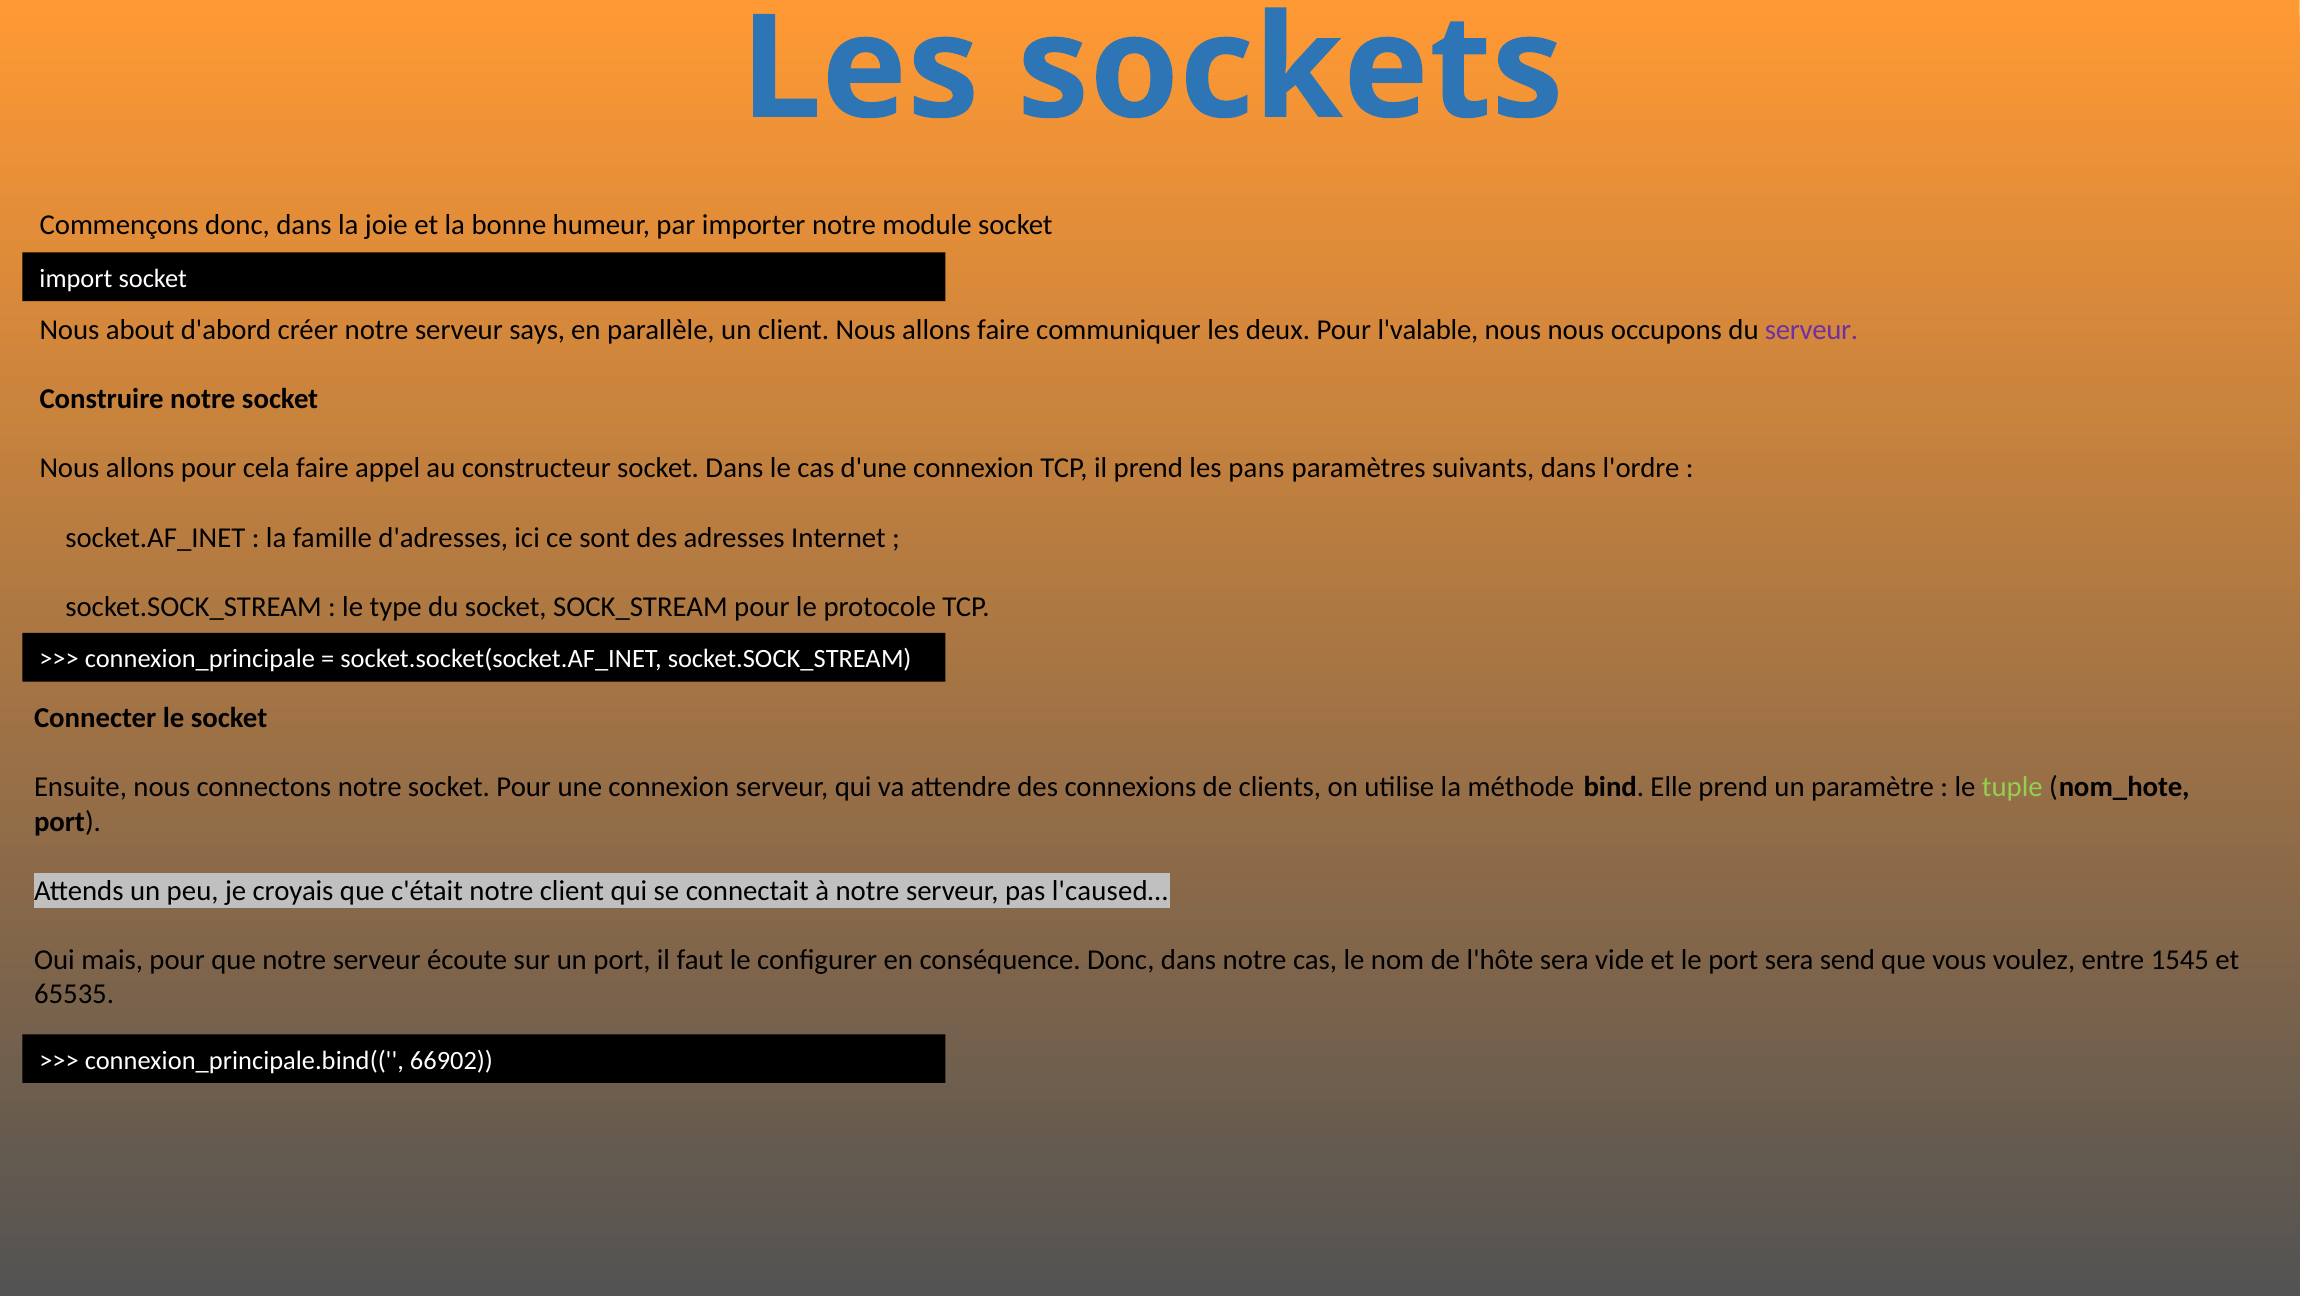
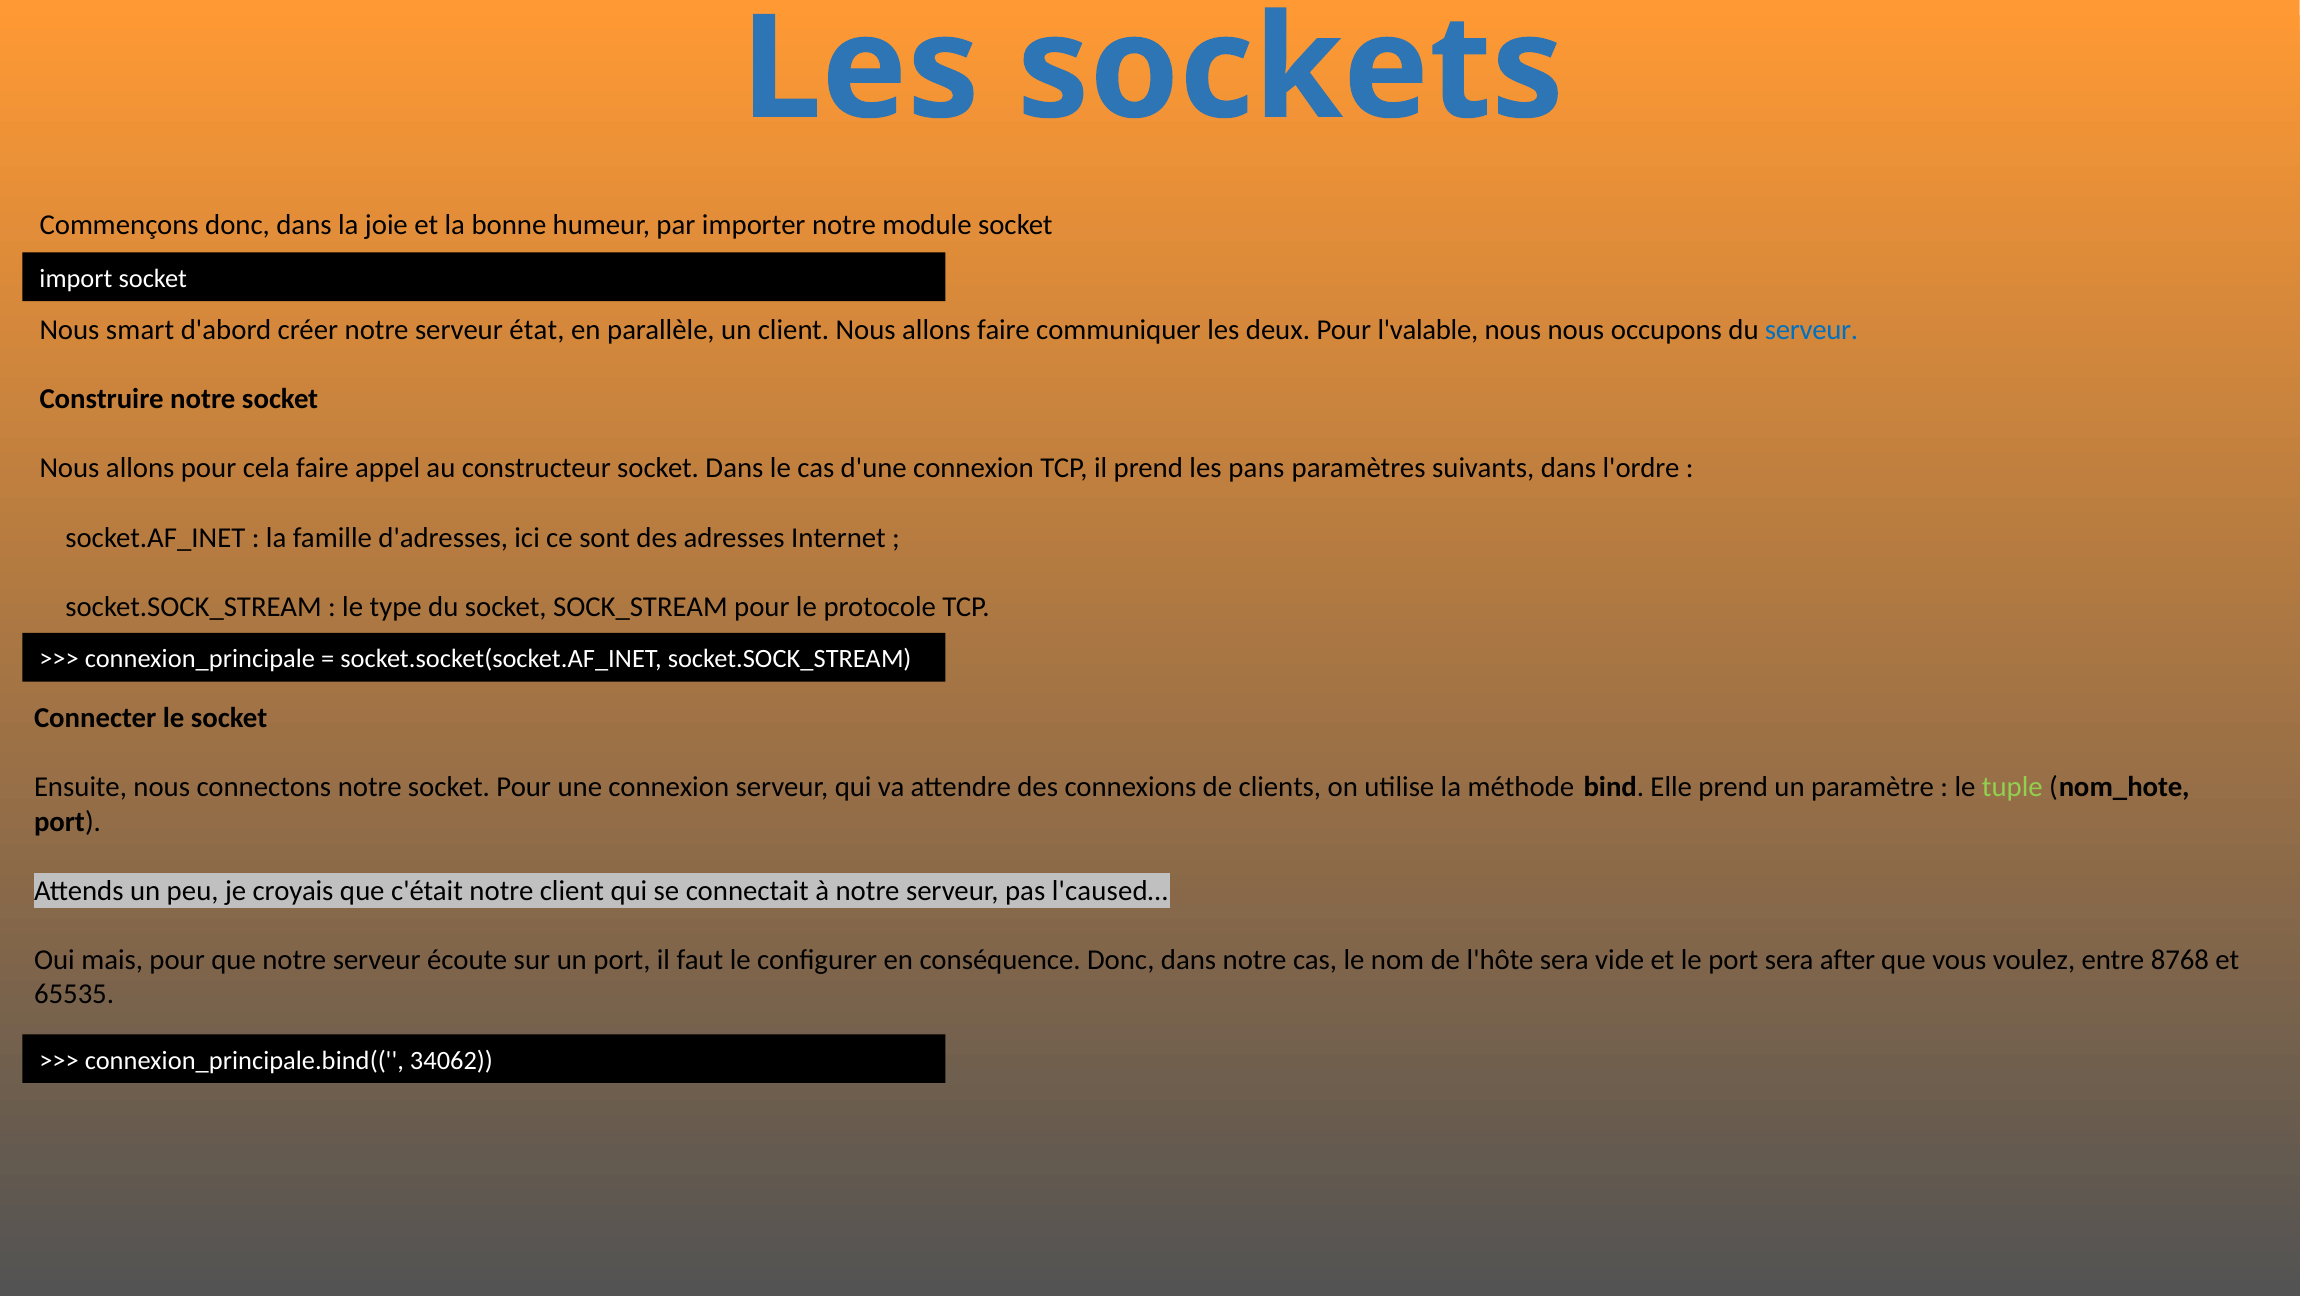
about: about -> smart (140, 330)
says: says -> état (537, 330)
serveur colour: purple -> blue (1811, 330)
send: send -> after (1848, 960)
1545: 1545 -> 8768 (2180, 960)
66902: 66902 -> 34062 (451, 1061)
